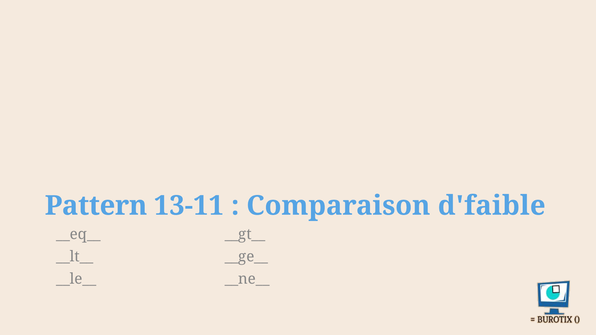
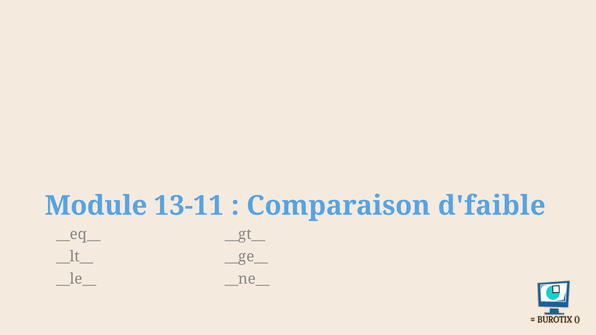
Pattern: Pattern -> Module (96, 206)
